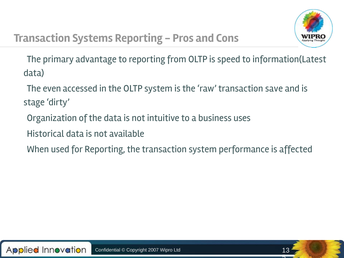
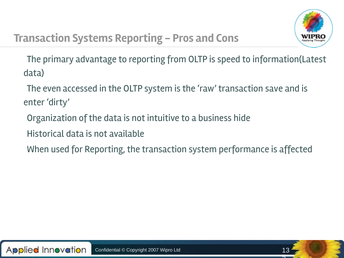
stage: stage -> enter (34, 102)
uses: uses -> hide (242, 118)
